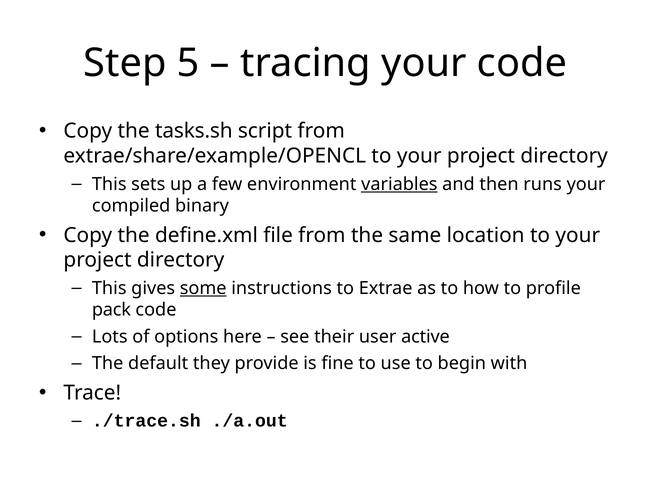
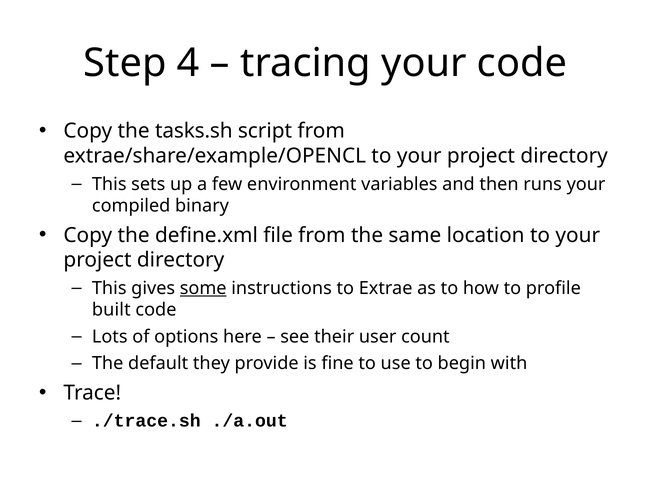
5: 5 -> 4 (188, 63)
variables underline: present -> none (399, 184)
pack: pack -> built (111, 310)
active: active -> count (425, 337)
